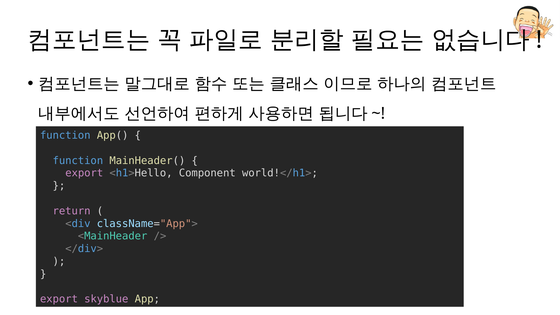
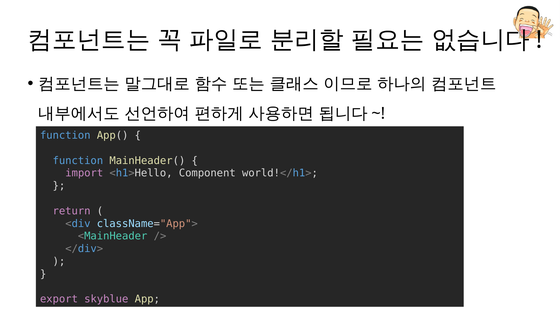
export: export -> import (84, 173)
